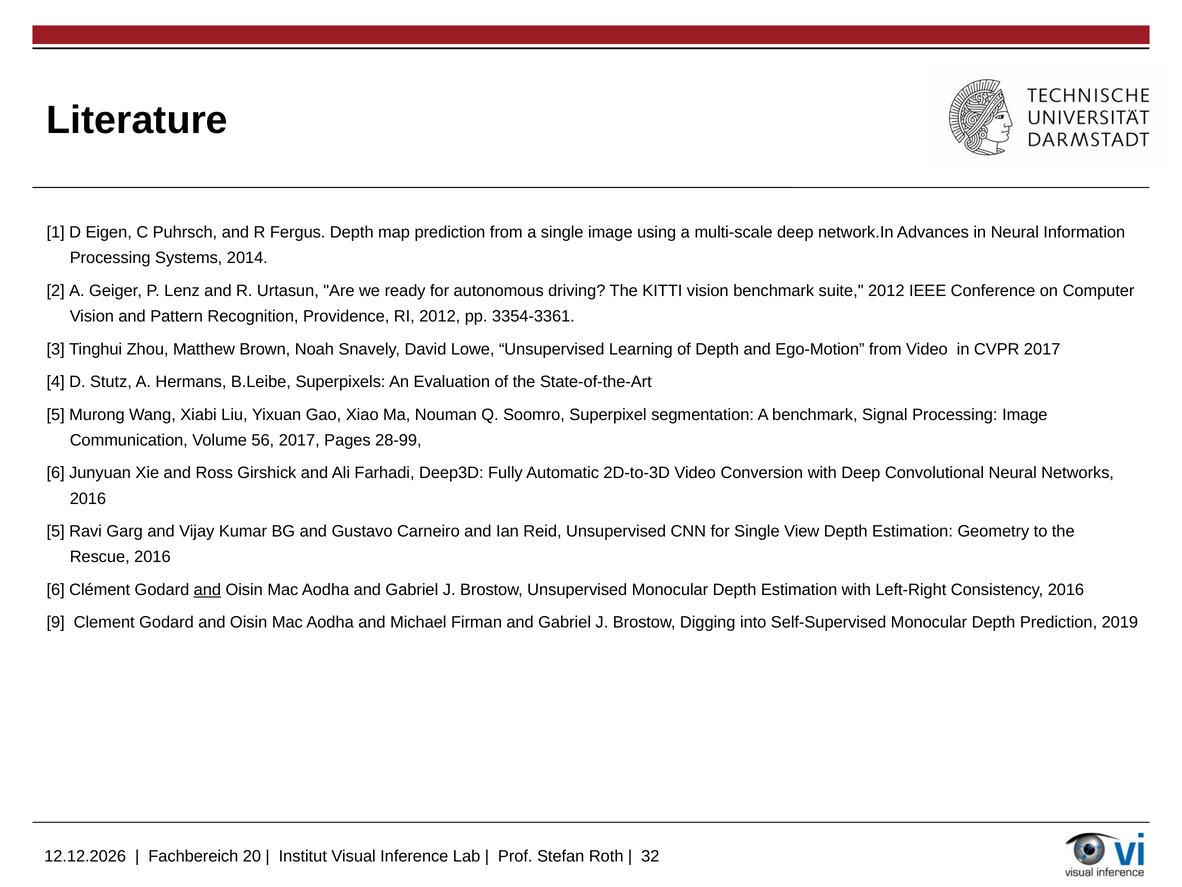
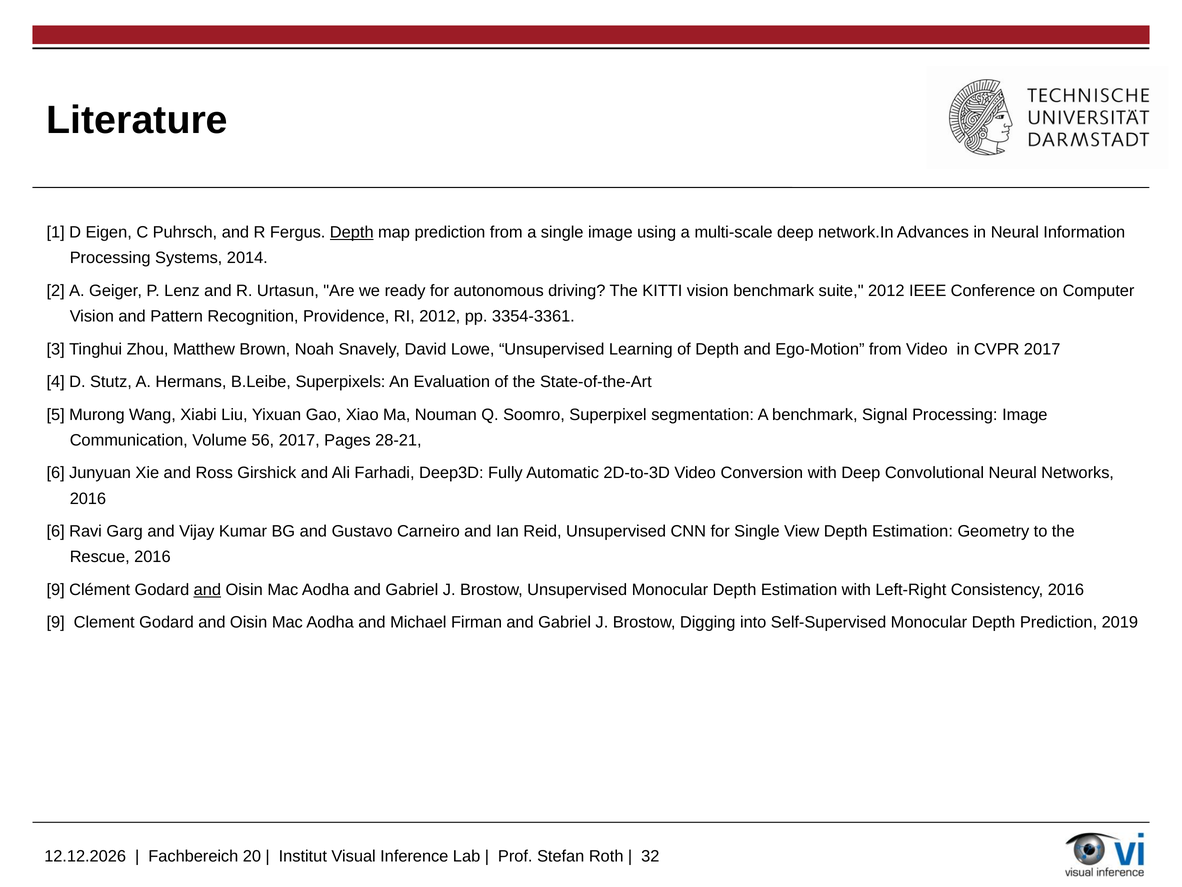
Depth underline: none -> present (352, 232)
28-99: 28-99 -> 28-21 (398, 440)
5: 5 -> 6 (56, 531)
6: 6 -> 9 (56, 589)
